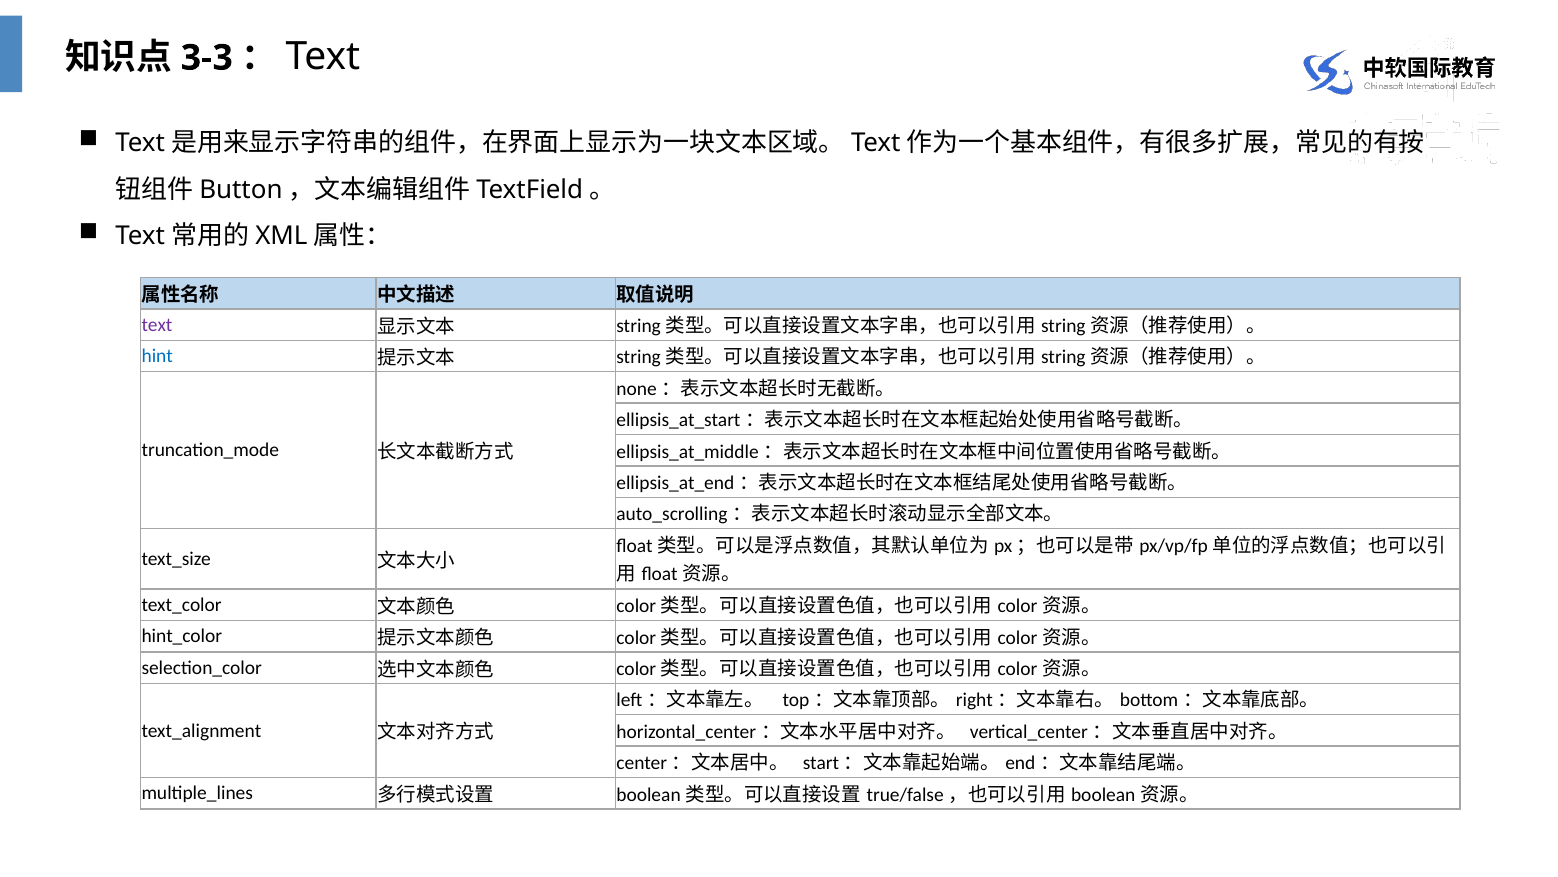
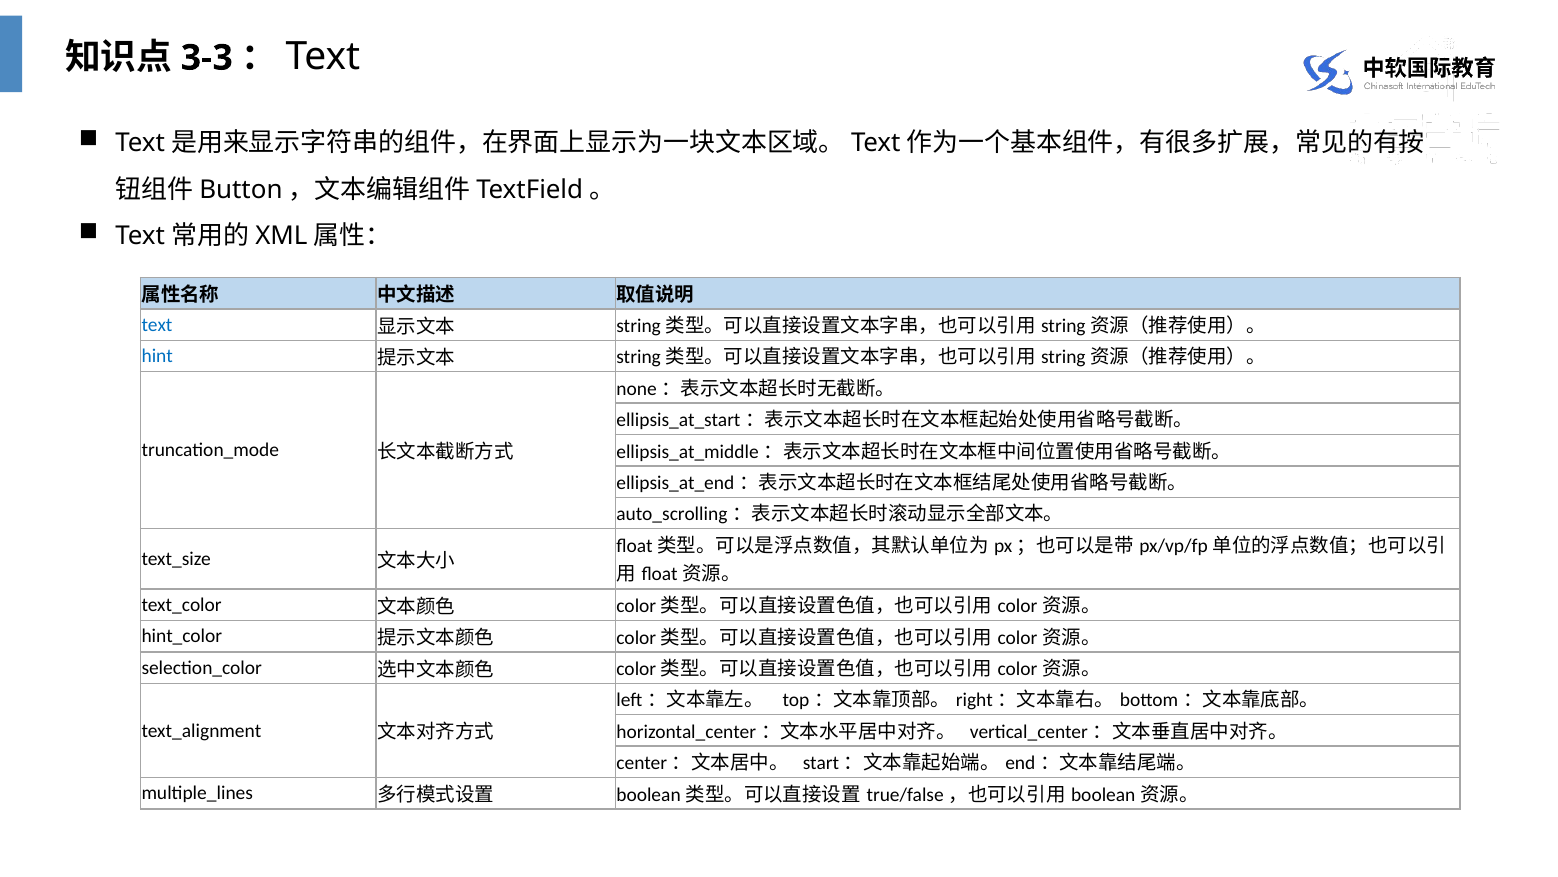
text colour: purple -> blue (157, 325)
